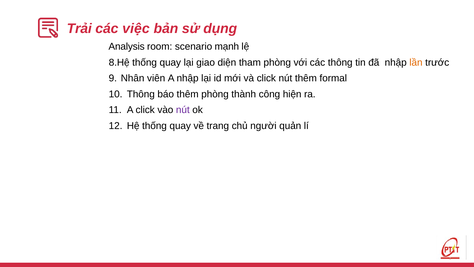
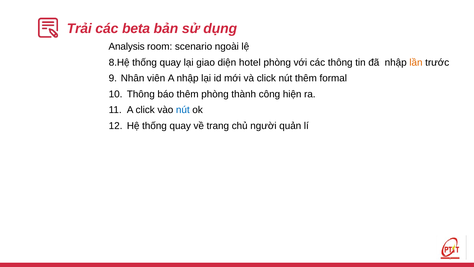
việc: việc -> beta (136, 29)
mạnh: mạnh -> ngoài (227, 47)
tham: tham -> hotel (250, 62)
nút colour: purple -> blue (183, 110)
